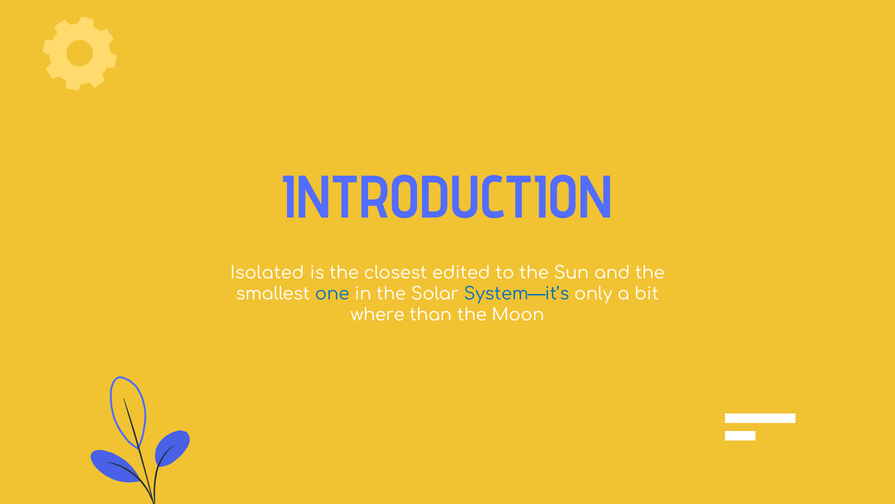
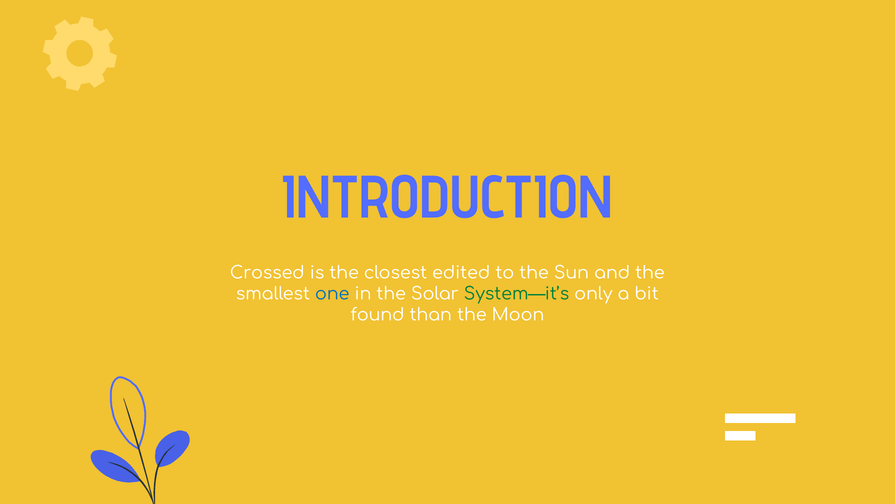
Isolated: Isolated -> Crossed (267, 273)
System—it’s colour: blue -> green (517, 294)
where: where -> found (377, 315)
